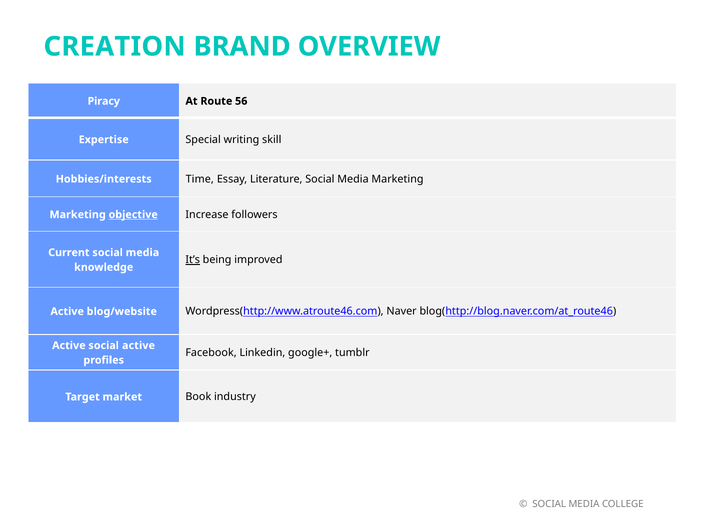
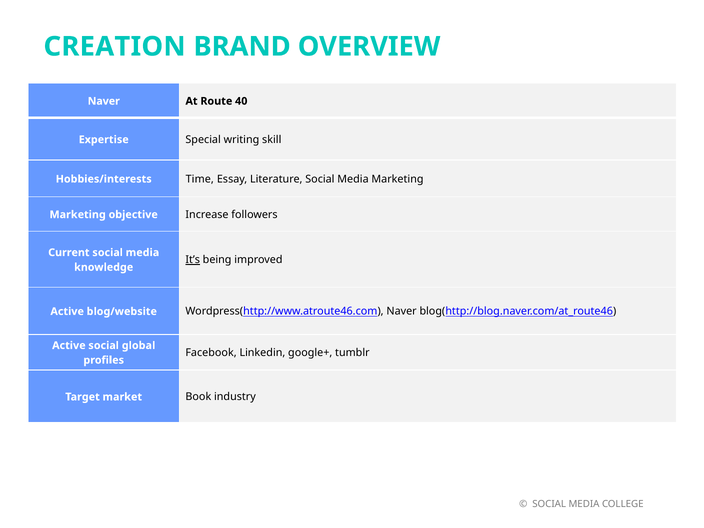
Piracy: Piracy -> Naver (104, 101)
56: 56 -> 40 (241, 101)
objective underline: present -> none (133, 215)
social active: active -> global (139, 345)
